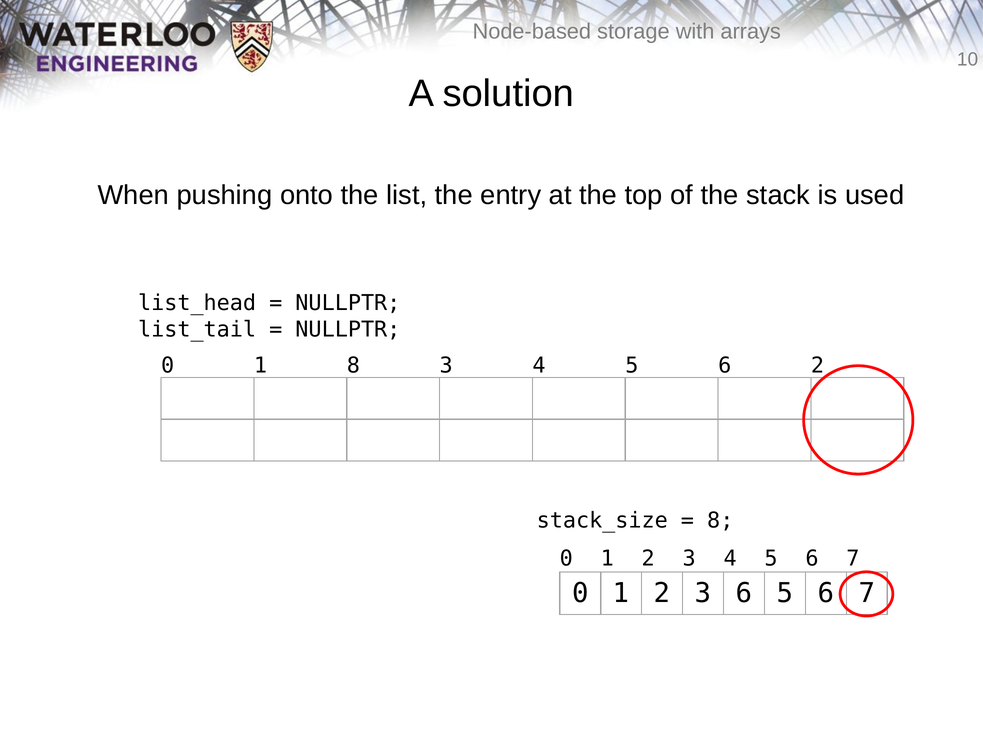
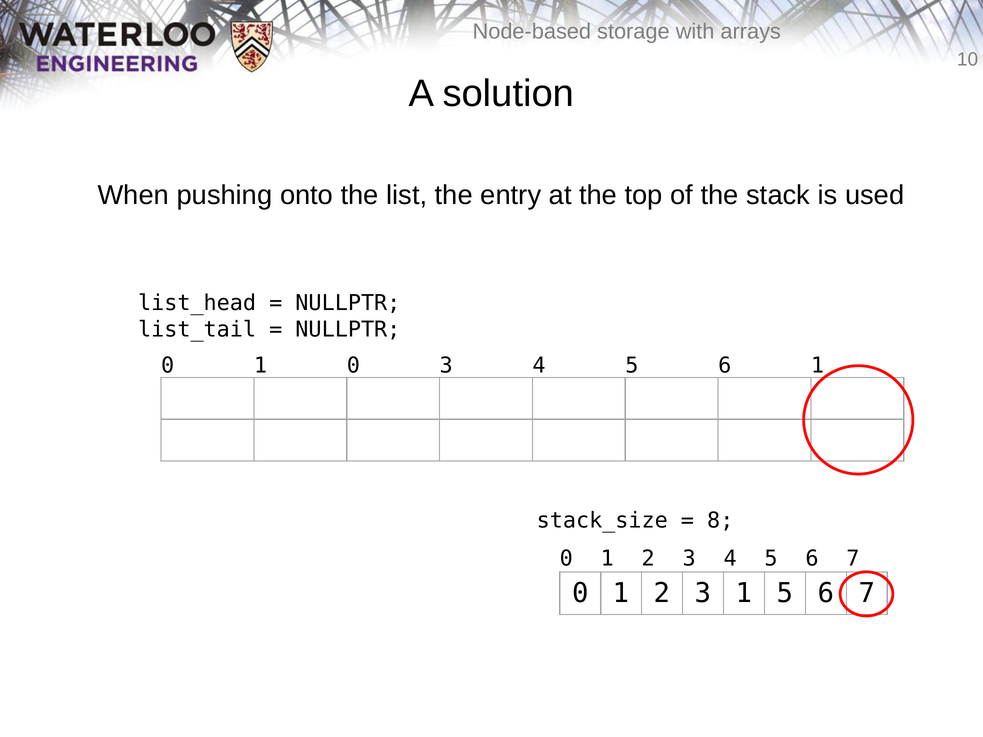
1 8: 8 -> 0 (353, 365)
6 2: 2 -> 1 (818, 365)
3 6: 6 -> 1 (744, 593)
